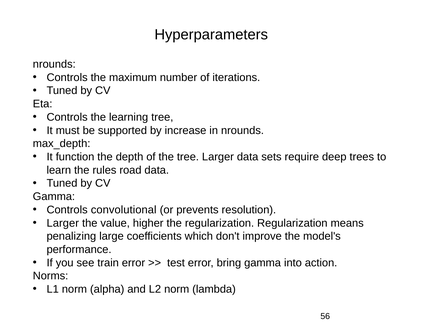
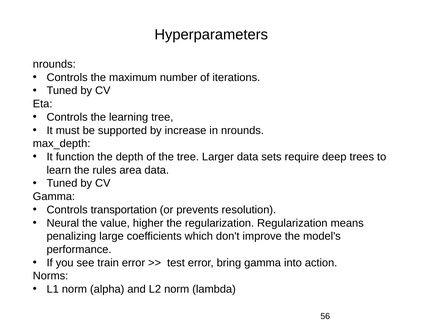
road: road -> area (130, 170)
convolutional: convolutional -> transportation (124, 210)
Larger: Larger -> Neural (63, 223)
